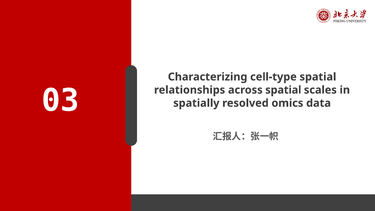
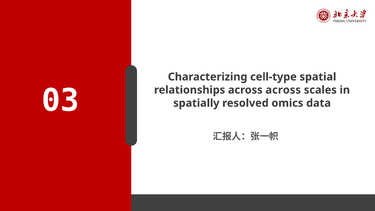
across spatial: spatial -> across (283, 90)
